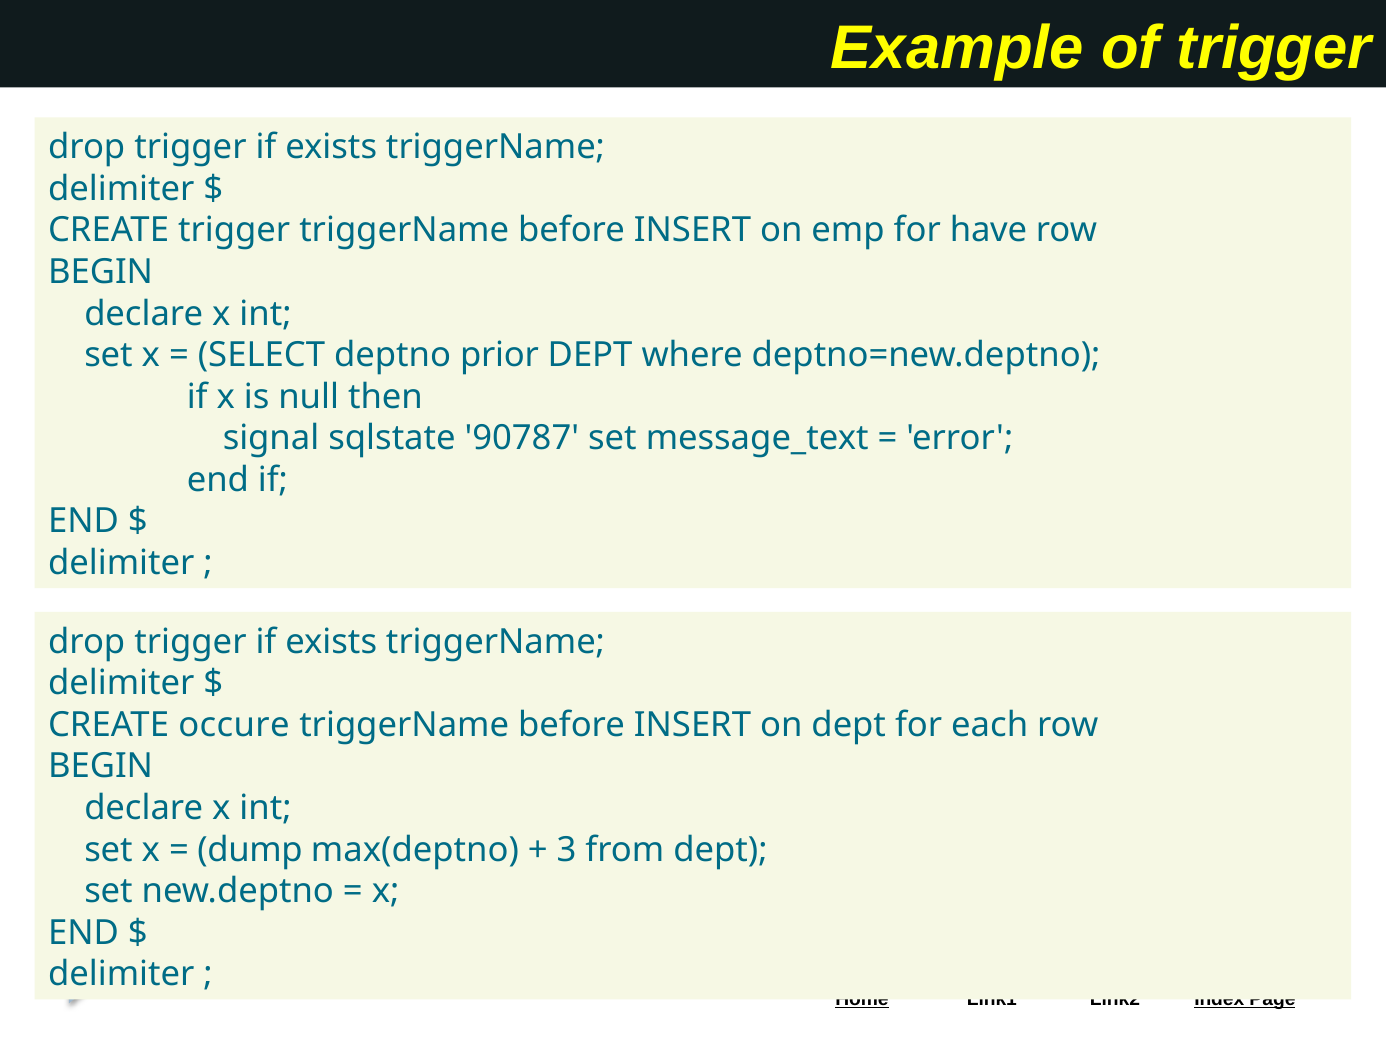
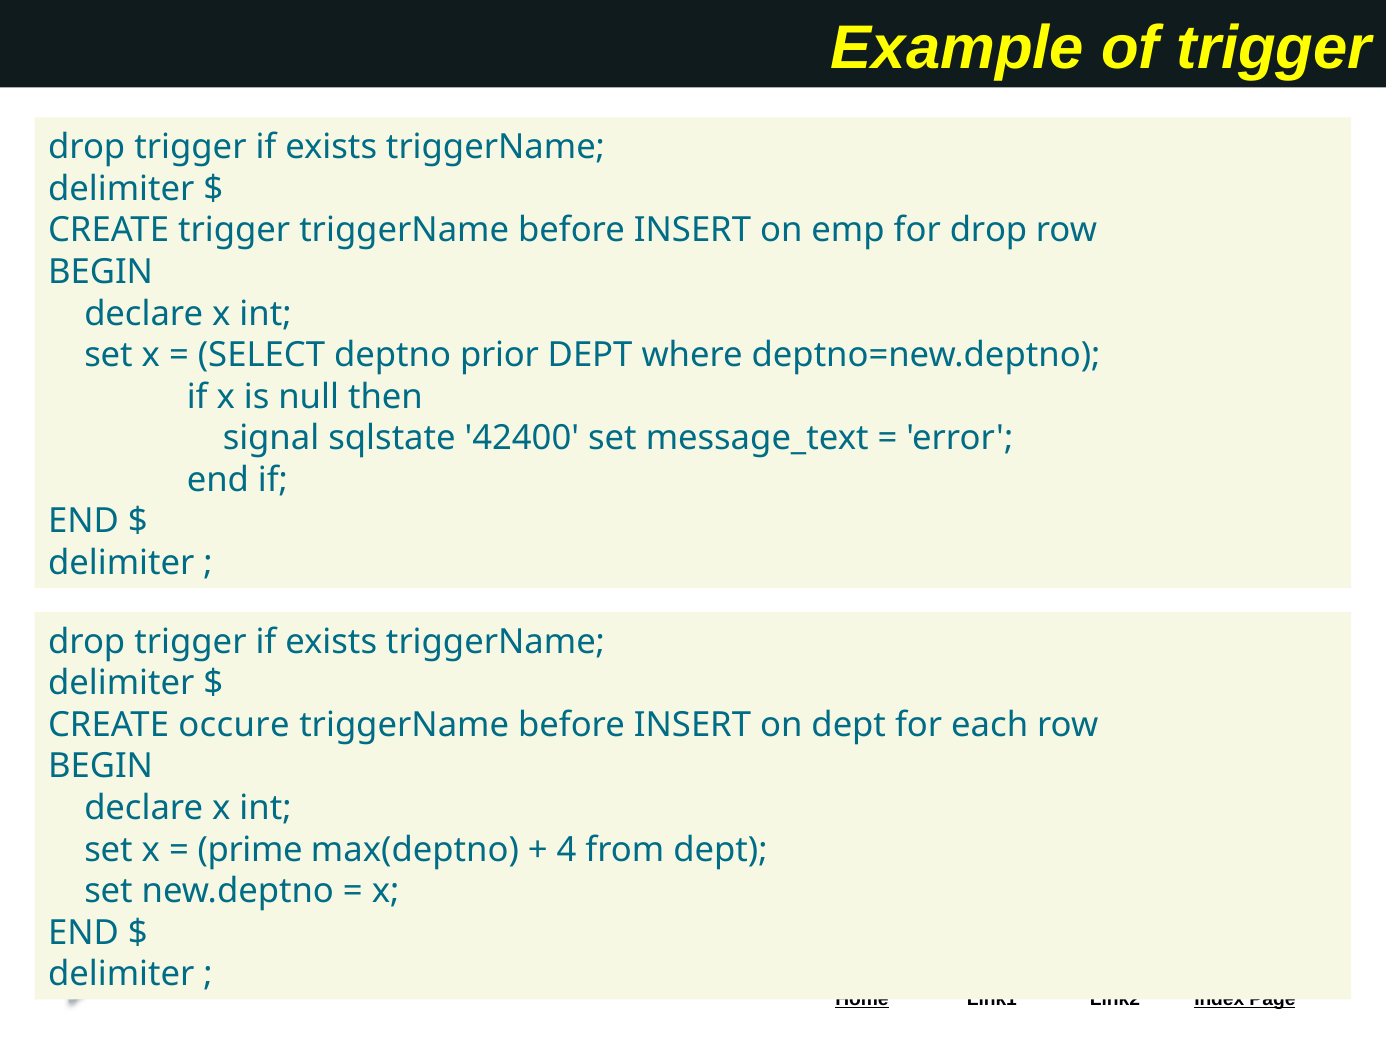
for have: have -> drop (988, 231)
90787: 90787 -> 42400 (522, 438)
dump: dump -> prime (250, 850)
3: 3 -> 4 (567, 850)
